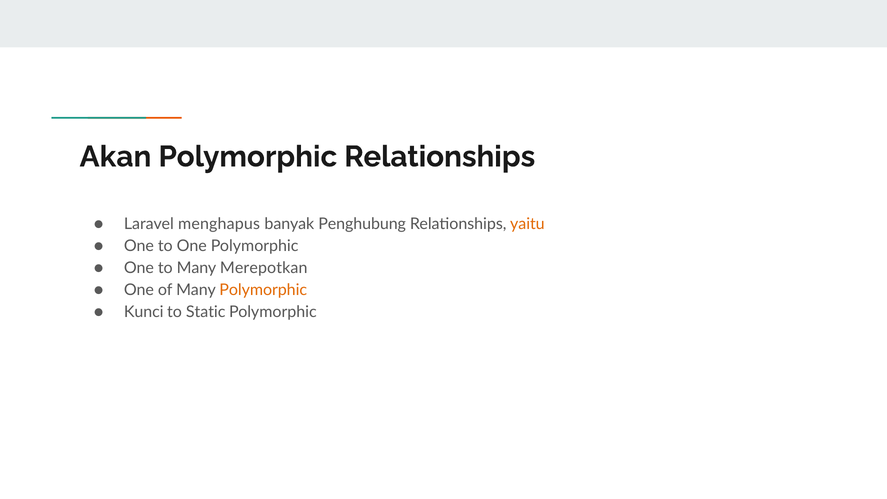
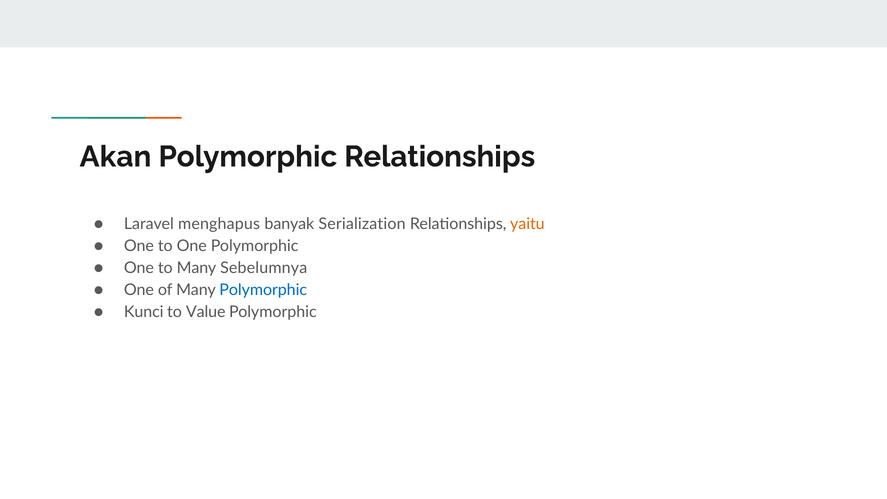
Penghubung: Penghubung -> Serialization (362, 224)
Merepotkan: Merepotkan -> Sebelumnya (264, 268)
Polymorphic colour: orange -> blue (263, 290)
Static: Static -> Value (206, 312)
